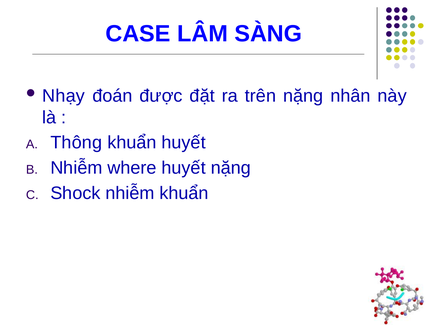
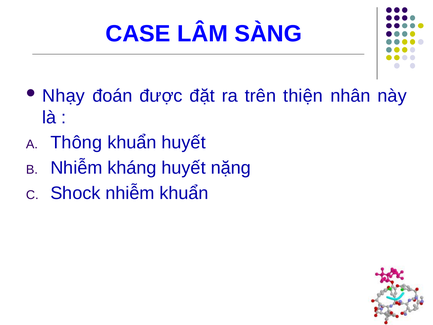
trên nặng: nặng -> thiện (303, 96)
where: where -> kháng (132, 168)
